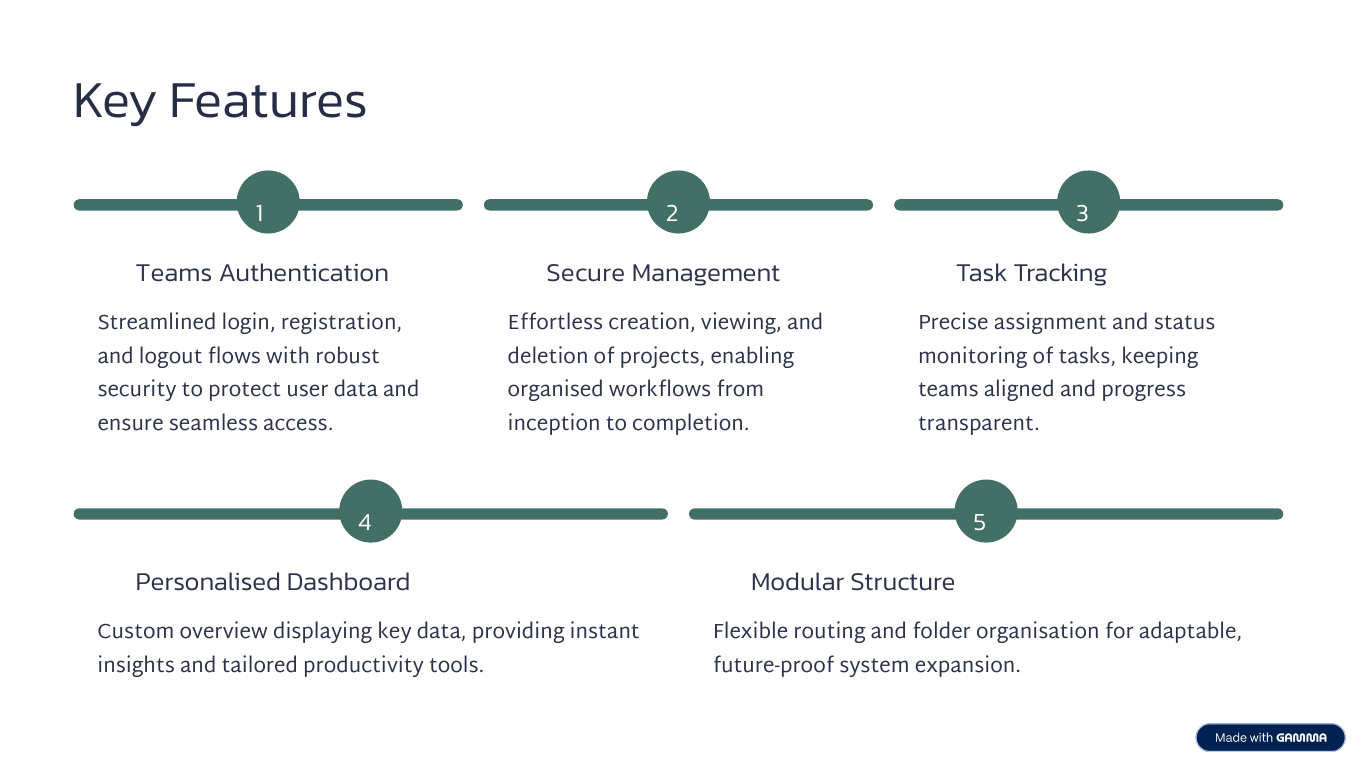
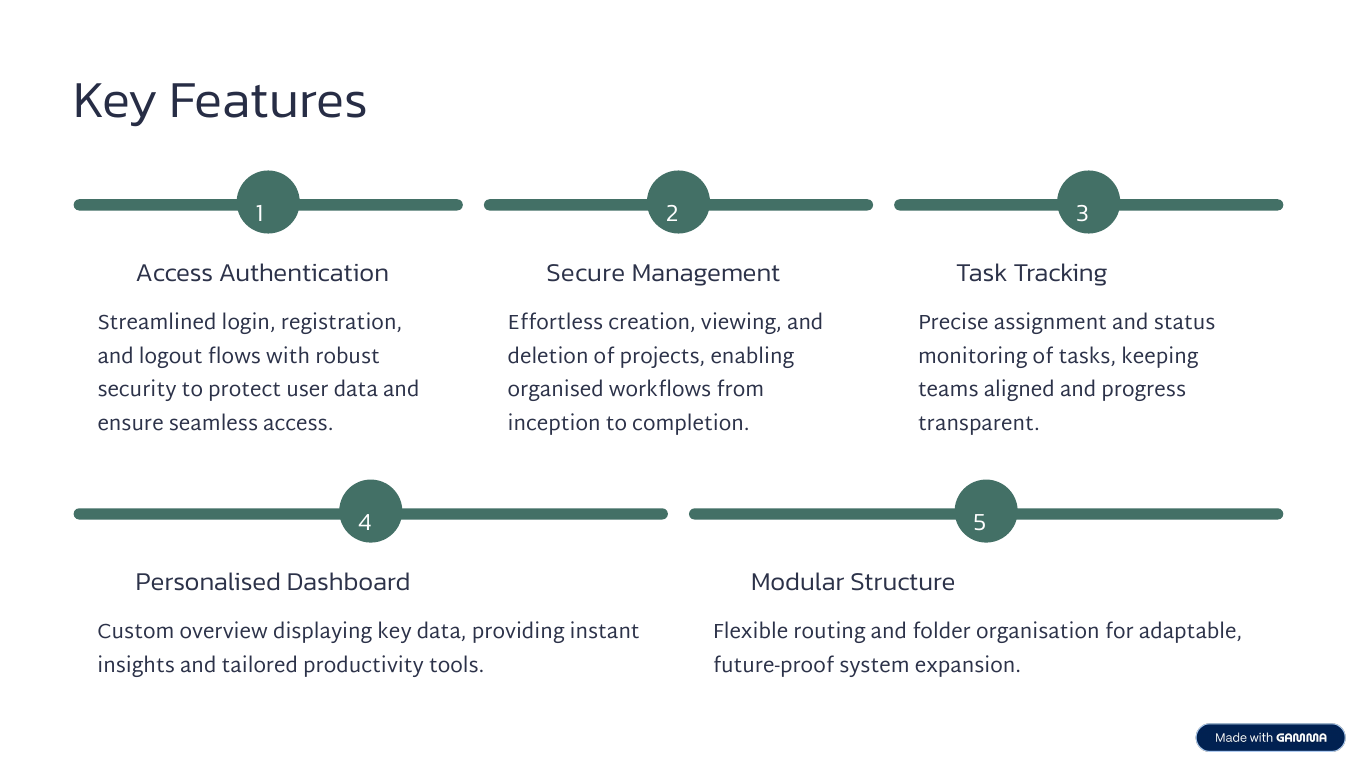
Teams: Teams -> Access (174, 273)
